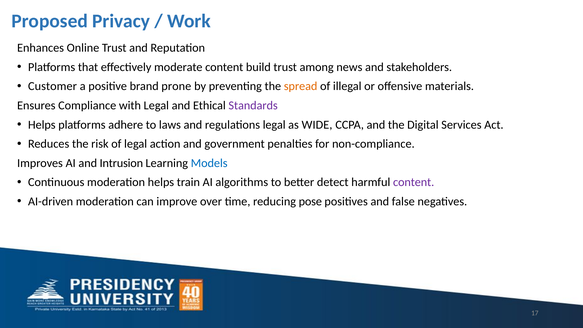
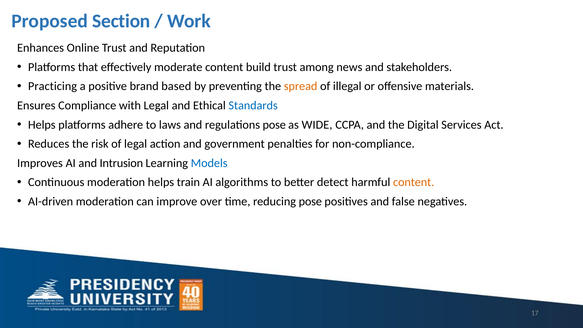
Privacy: Privacy -> Section (121, 21)
Customer: Customer -> Practicing (53, 86)
prone: prone -> based (176, 86)
Standards colour: purple -> blue (253, 105)
regulations legal: legal -> pose (274, 125)
content colour: purple -> orange (414, 182)
